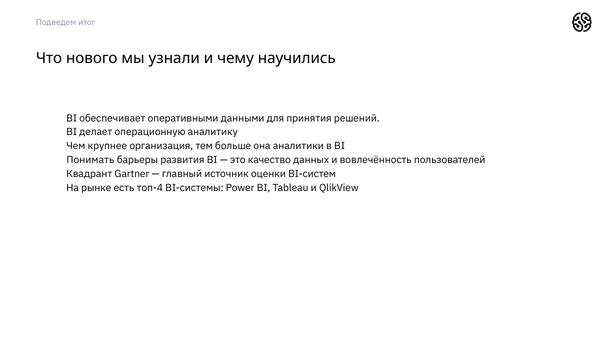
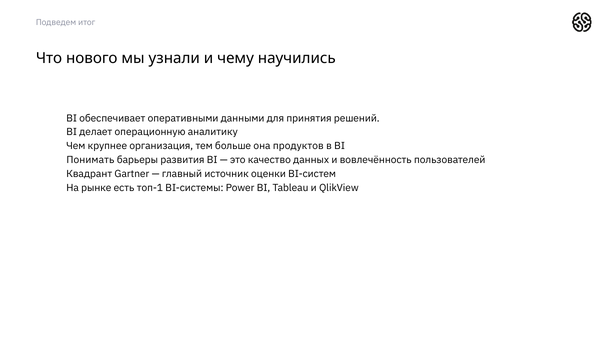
аналитики: аналитики -> продуктов (298, 146)
топ-4: топ-4 -> топ-1 (150, 188)
